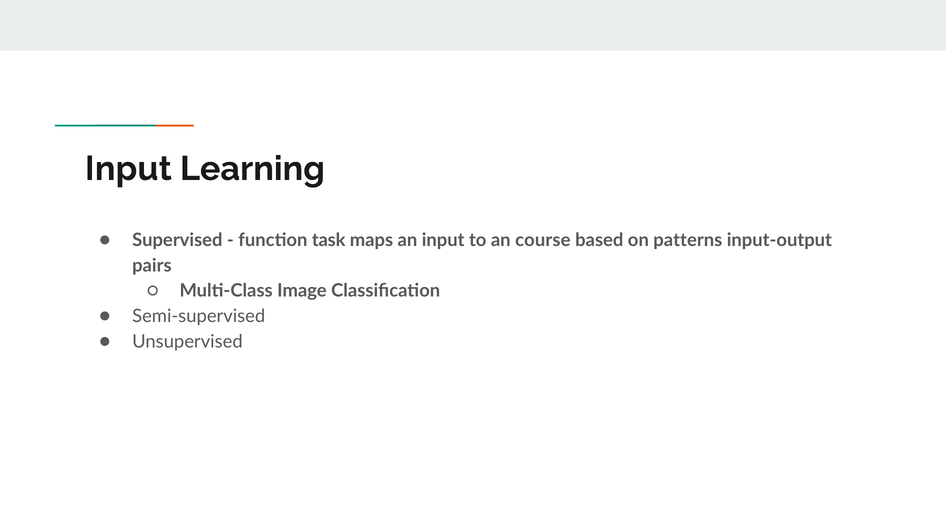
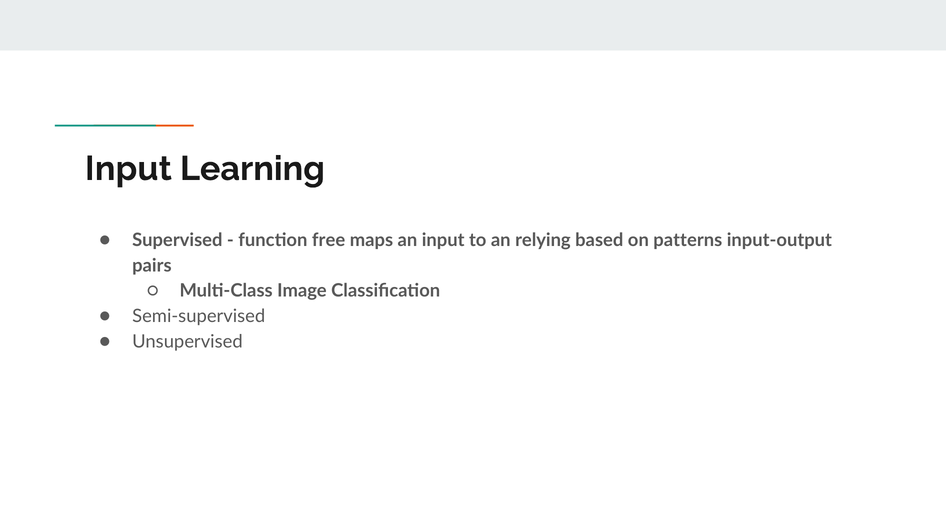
task: task -> free (329, 240)
course: course -> relying (543, 240)
